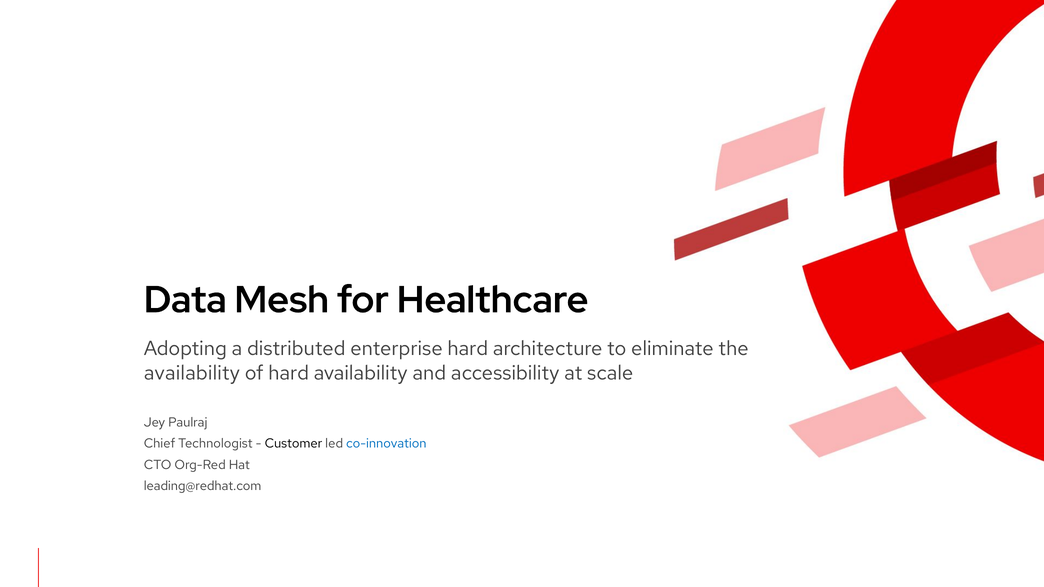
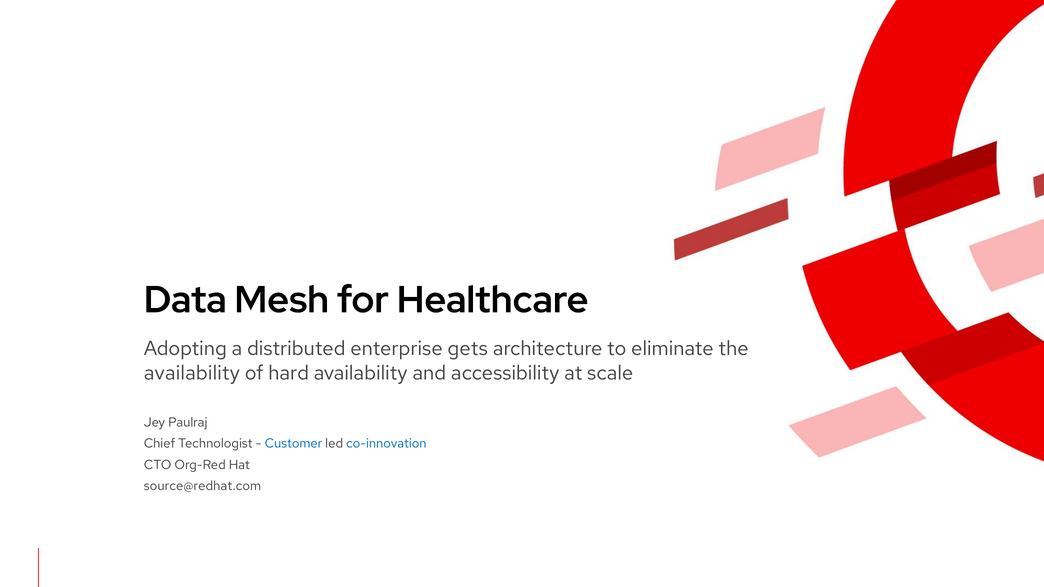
enterprise hard: hard -> gets (468, 349)
Customer colour: black -> blue (293, 444)
leading@redhat.com: leading@redhat.com -> source@redhat.com (202, 486)
